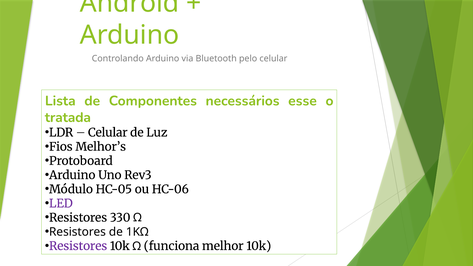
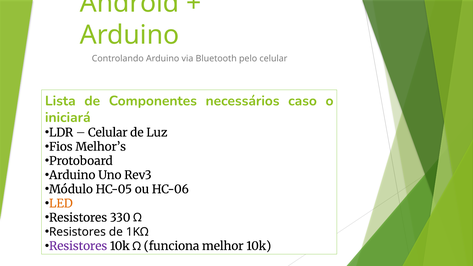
esse: esse -> caso (303, 101)
tratada: tratada -> iniciará (68, 117)
LED colour: purple -> orange (61, 204)
